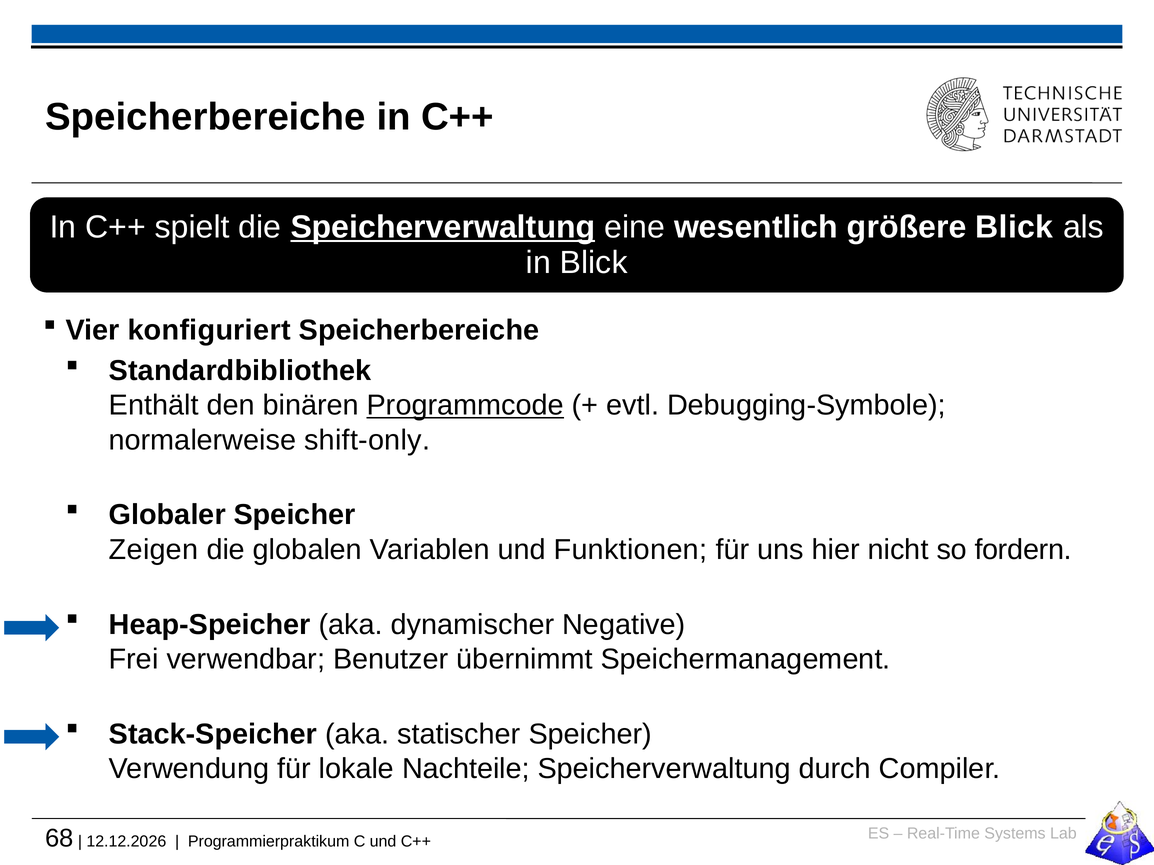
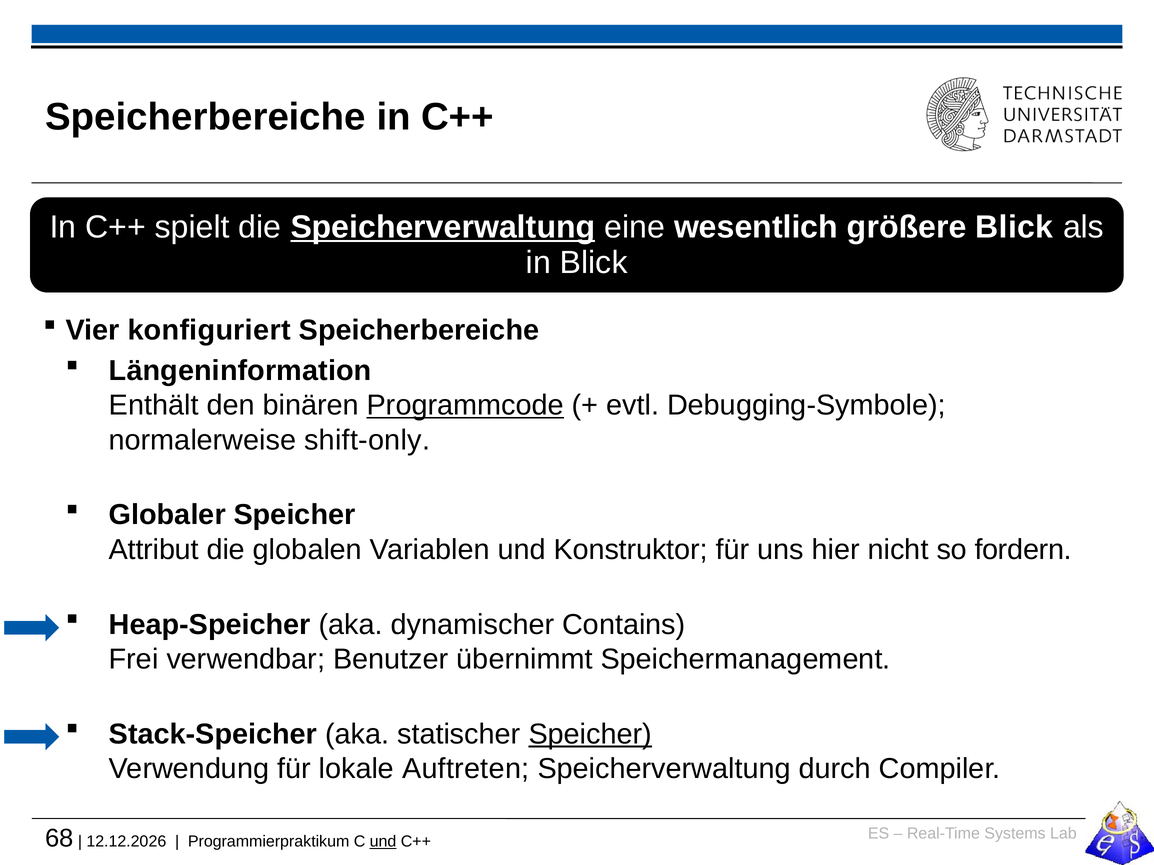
Standardbibliothek: Standardbibliothek -> Längeninformation (240, 371)
Zeigen: Zeigen -> Attribut (154, 550)
Funktionen: Funktionen -> Konstruktor (631, 550)
Negative: Negative -> Contains (624, 625)
Speicher underline: none -> present (590, 735)
Nachteile: Nachteile -> Auftreten (466, 769)
und underline: none -> present (383, 842)
